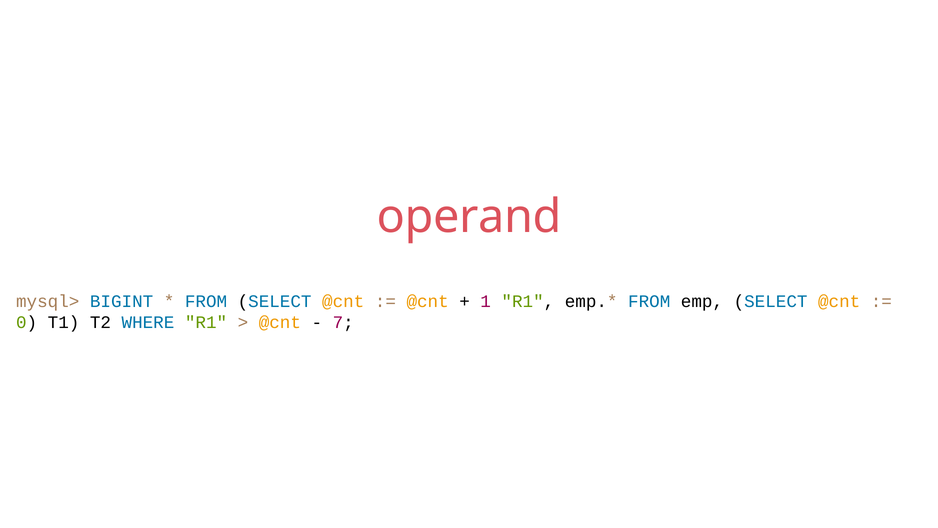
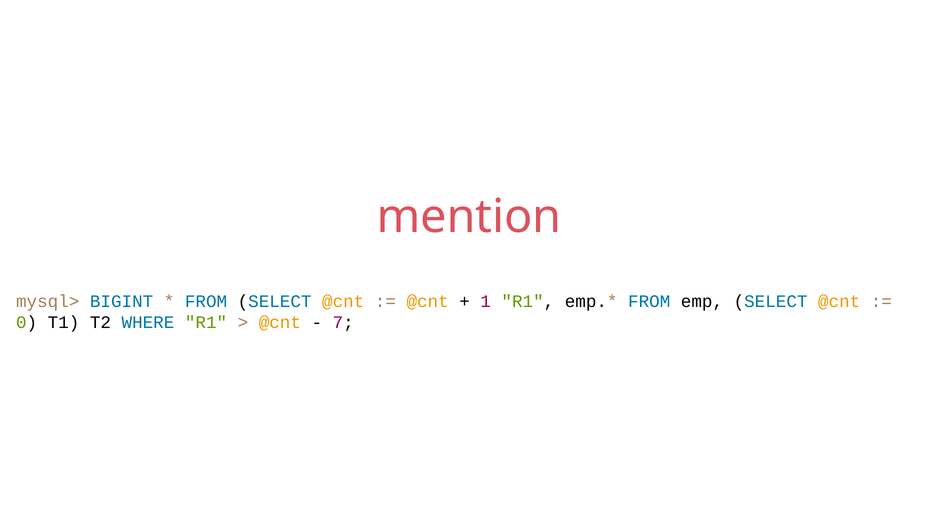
operand: operand -> mention (469, 217)
